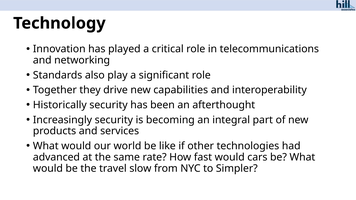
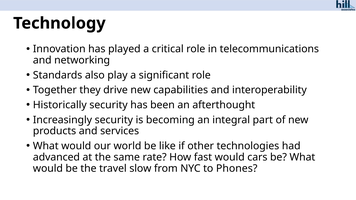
Simpler: Simpler -> Phones (237, 169)
